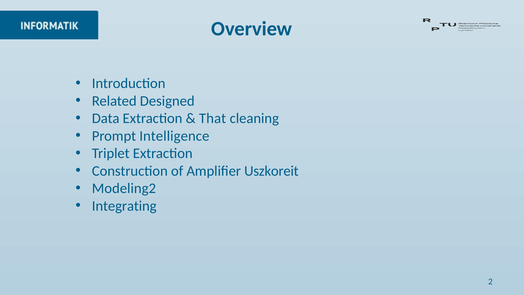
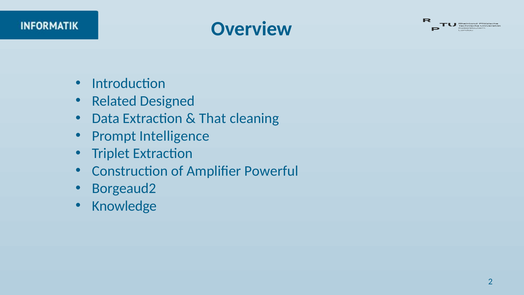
Uszkoreit: Uszkoreit -> Powerful (271, 171)
Modeling2: Modeling2 -> Borgeaud2 (124, 188)
Integrating: Integrating -> Knowledge (124, 206)
